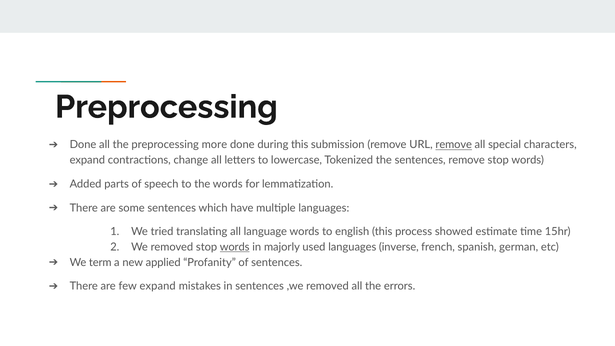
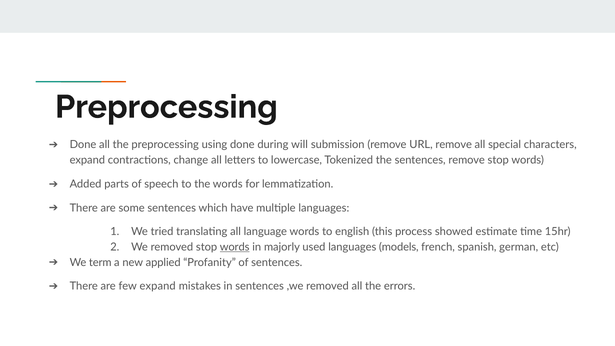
more: more -> using (214, 145)
during this: this -> will (300, 145)
remove underline: present -> none (454, 145)
inverse: inverse -> models (399, 247)
